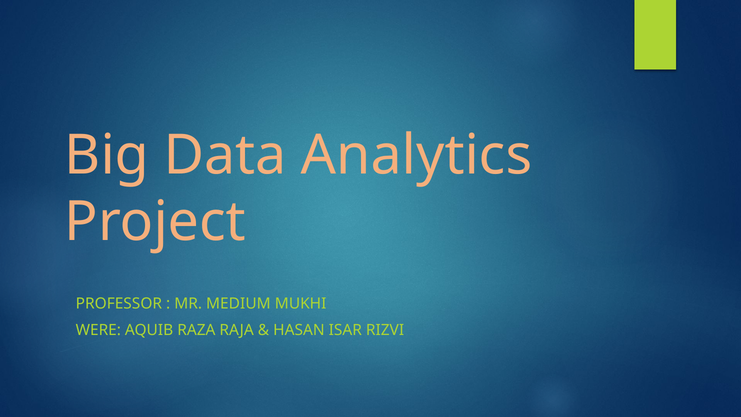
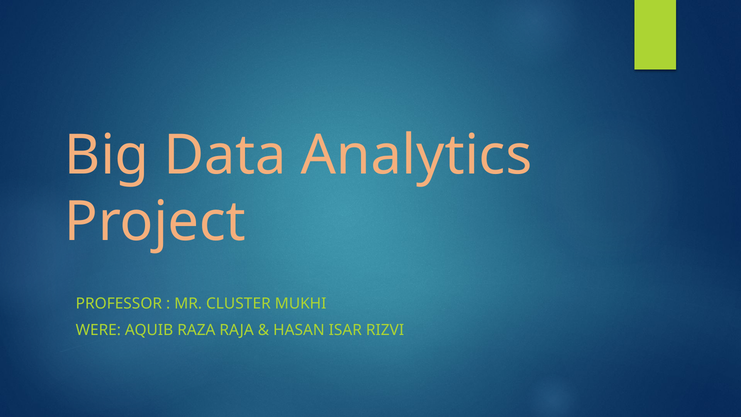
MEDIUM: MEDIUM -> CLUSTER (238, 303)
